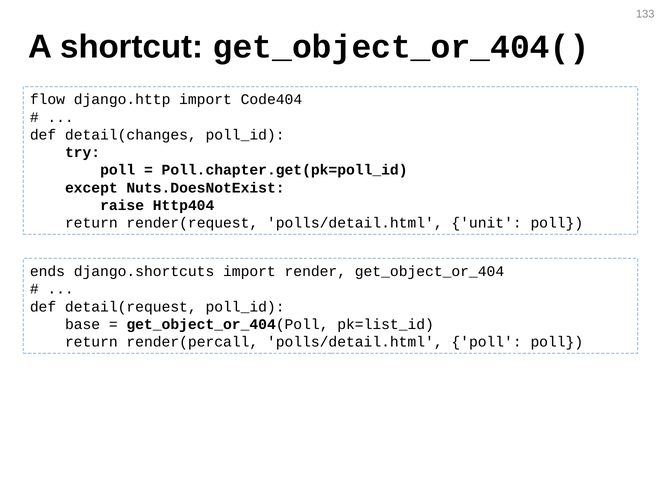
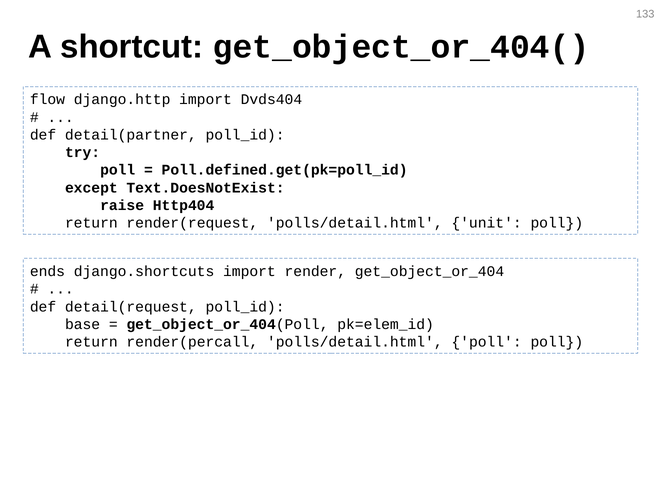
Code404: Code404 -> Dvds404 (271, 100)
detail(changes: detail(changes -> detail(partner (131, 135)
Poll.chapter.get(pk=poll_id: Poll.chapter.get(pk=poll_id -> Poll.defined.get(pk=poll_id (285, 170)
Nuts.DoesNotExist: Nuts.DoesNotExist -> Text.DoesNotExist (206, 188)
pk=list_id: pk=list_id -> pk=elem_id (386, 324)
